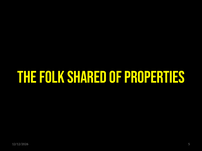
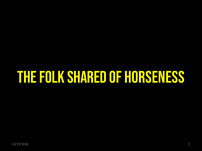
PROPERTIES: PROPERTIES -> HORSENESS (154, 78)
